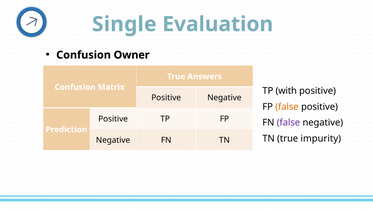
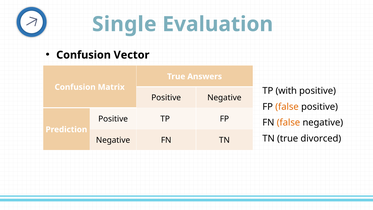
Owner: Owner -> Vector (132, 55)
false colour: purple -> orange (288, 122)
impurity: impurity -> divorced (321, 138)
